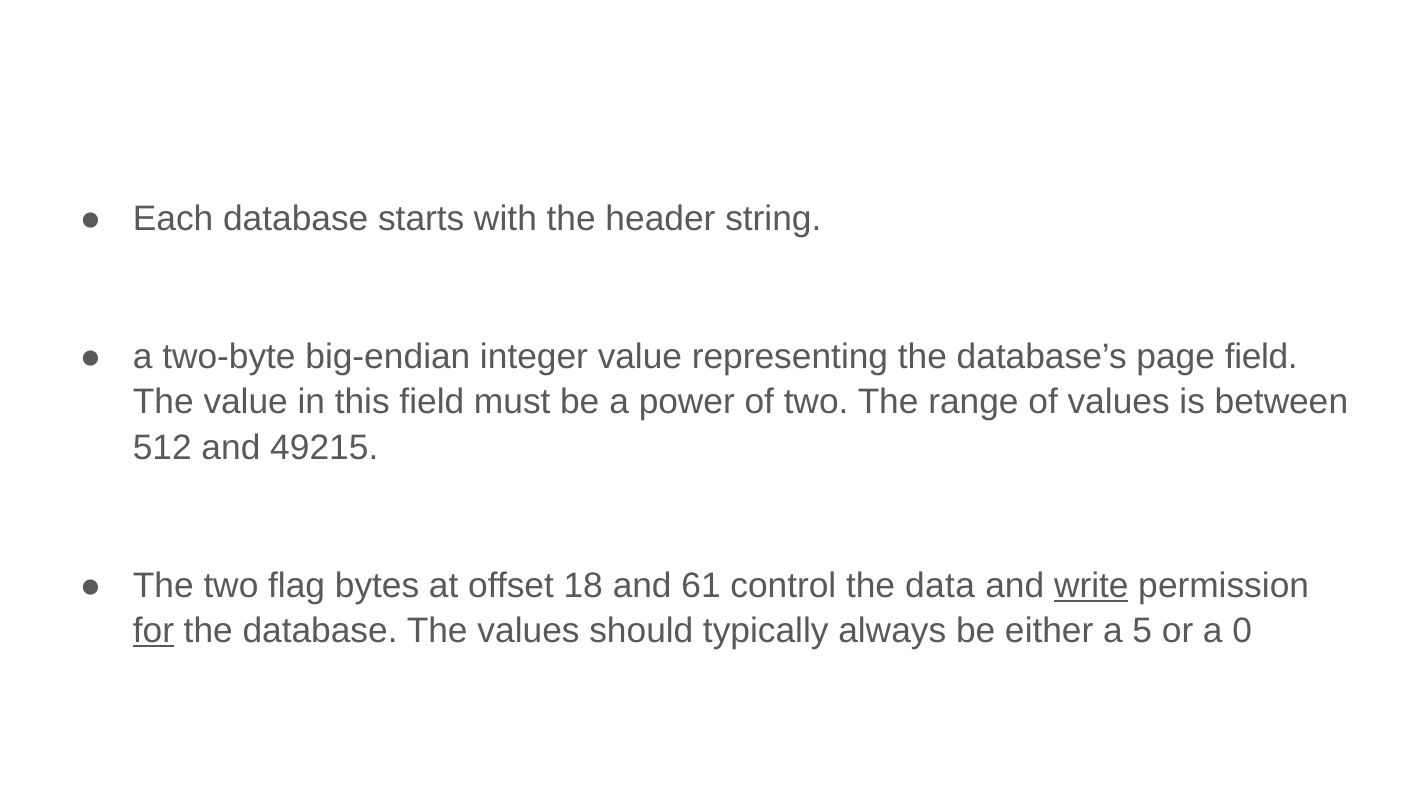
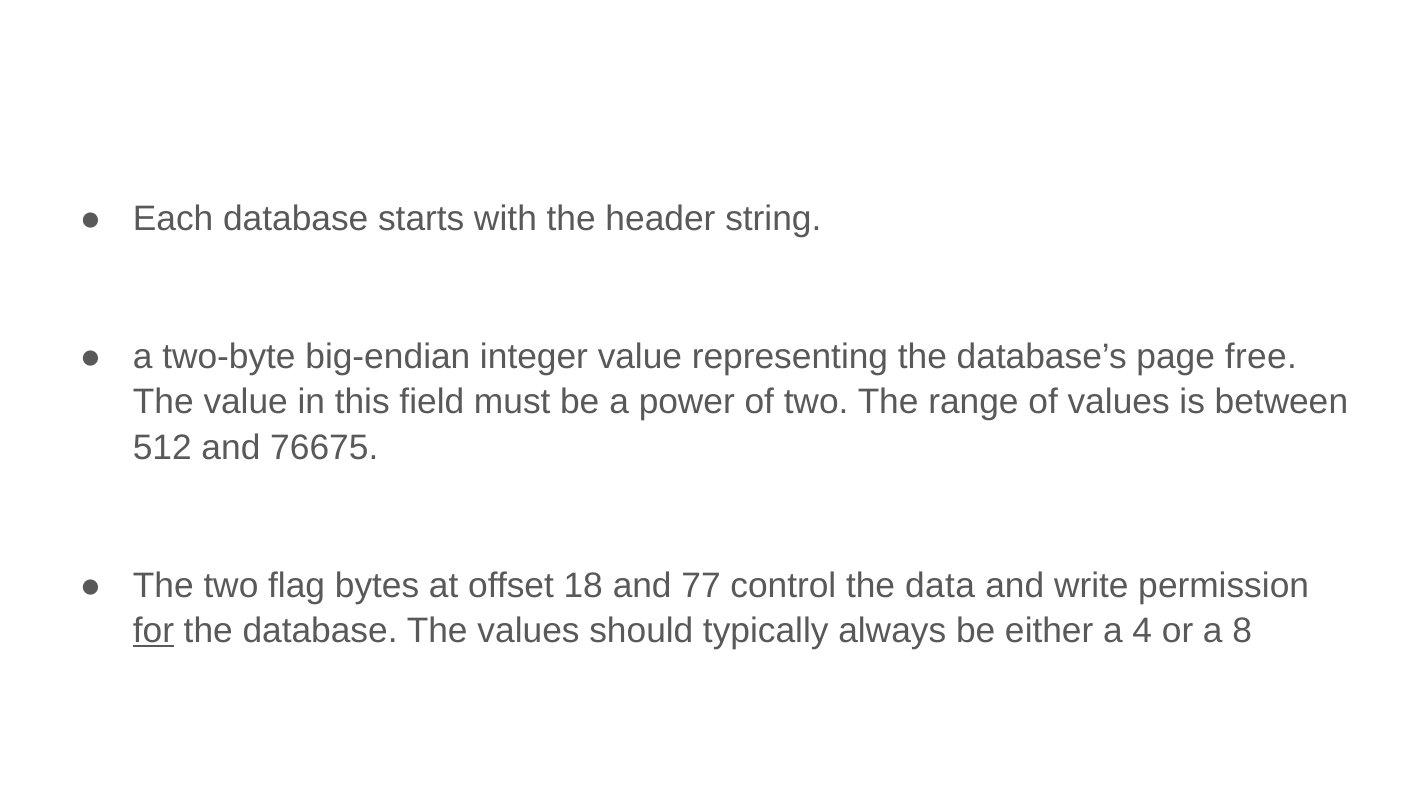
page field: field -> free (1261, 356)
49215: 49215 -> 76675 (324, 447)
61: 61 -> 77 (701, 585)
write underline: present -> none (1091, 585)
5: 5 -> 4 (1142, 631)
0: 0 -> 8 (1242, 631)
